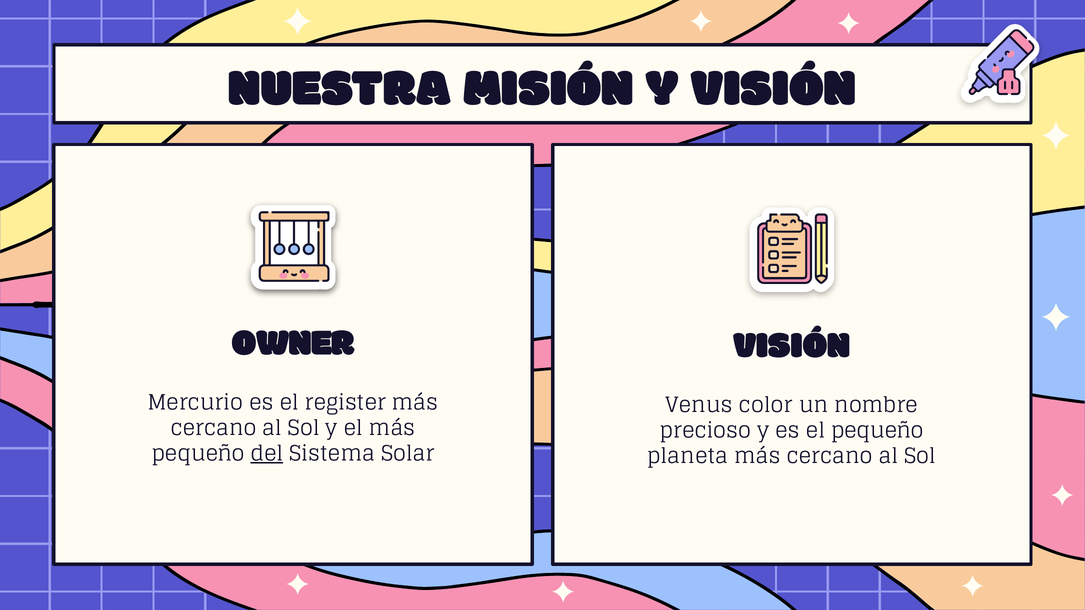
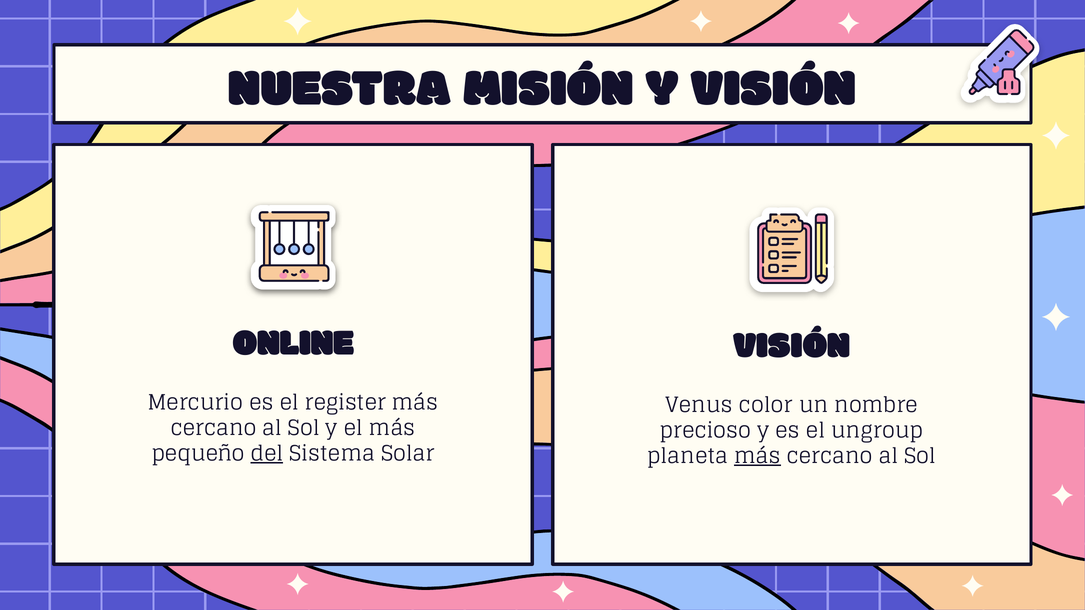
OWNER: OWNER -> ONLINE (293, 342)
el pequeño: pequeño -> ungroup (877, 431)
más underline: none -> present (757, 456)
